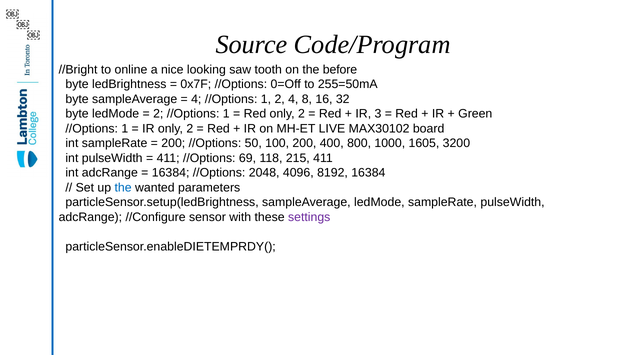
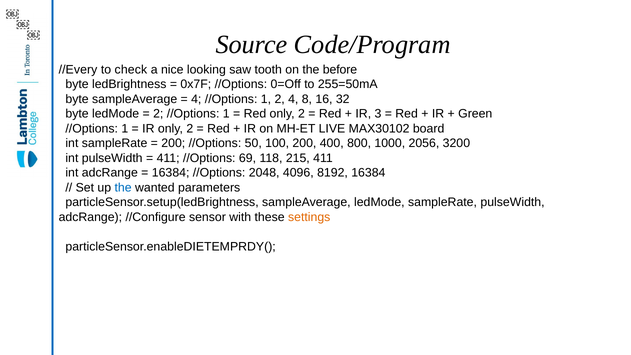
//Bright: //Bright -> //Every (78, 70)
online: online -> check (131, 70)
1605: 1605 -> 2056 (424, 143)
settings colour: purple -> orange (309, 217)
